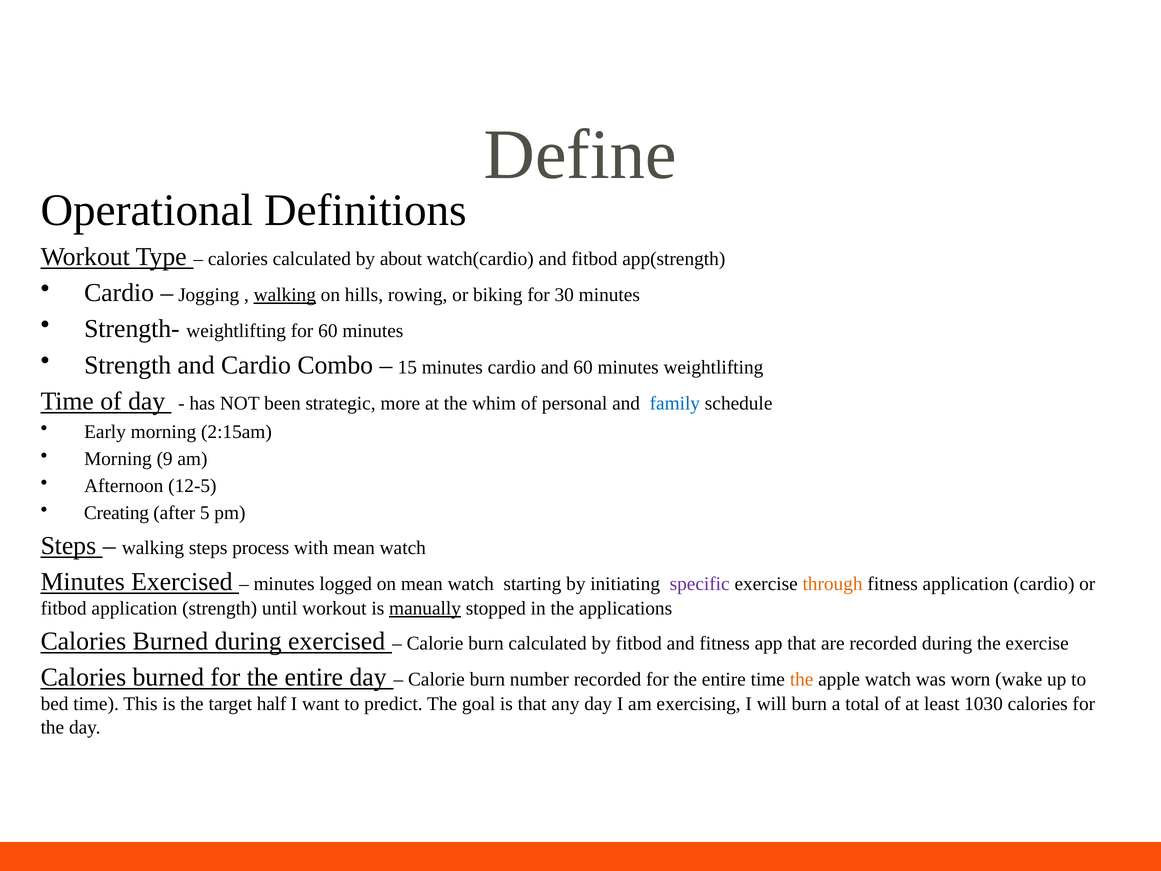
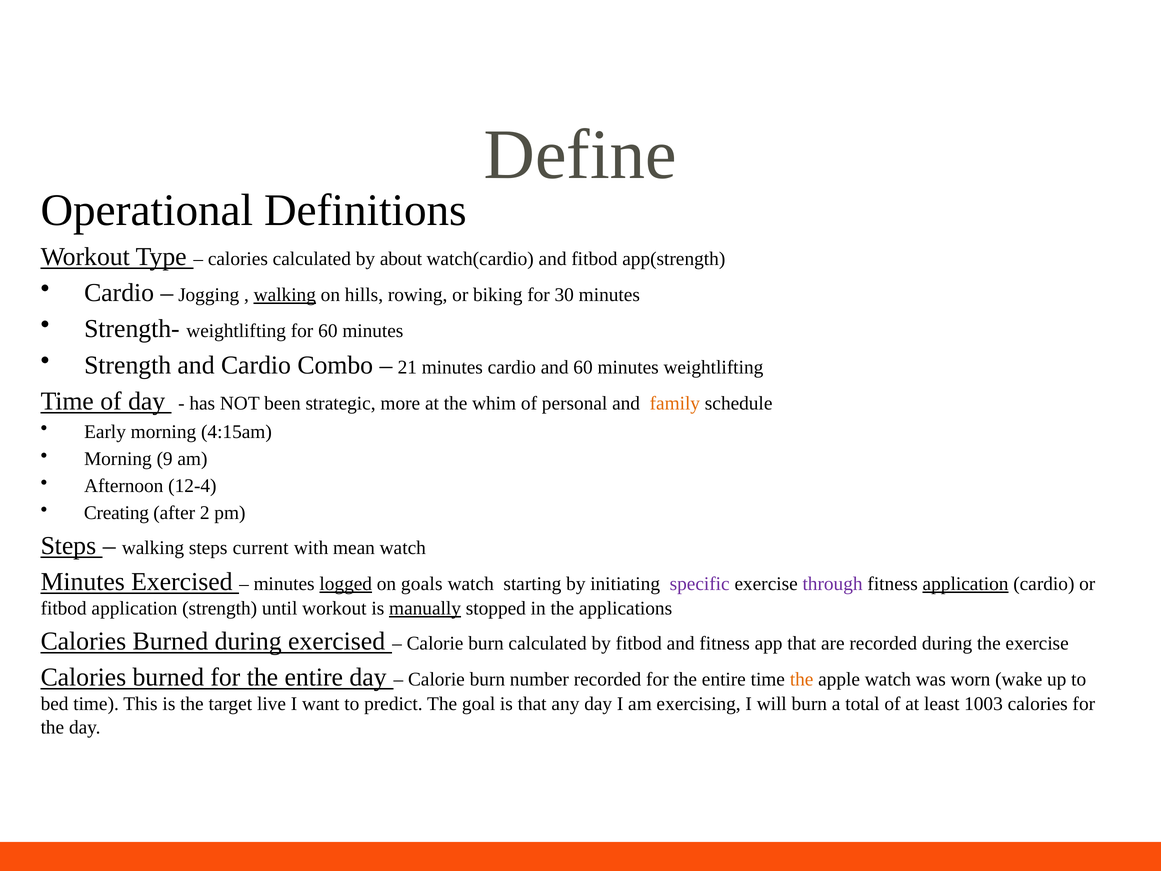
15: 15 -> 21 (407, 367)
family colour: blue -> orange (675, 403)
2:15am: 2:15am -> 4:15am (236, 432)
12-5: 12-5 -> 12-4 (192, 486)
5: 5 -> 2 (205, 513)
process: process -> current (261, 548)
logged underline: none -> present (346, 584)
on mean: mean -> goals (422, 584)
through colour: orange -> purple (833, 584)
application underline: none -> present (966, 584)
half: half -> live (272, 704)
1030: 1030 -> 1003 (983, 704)
